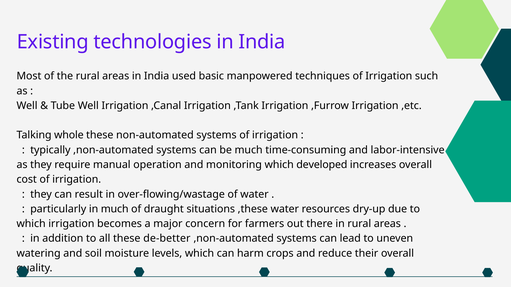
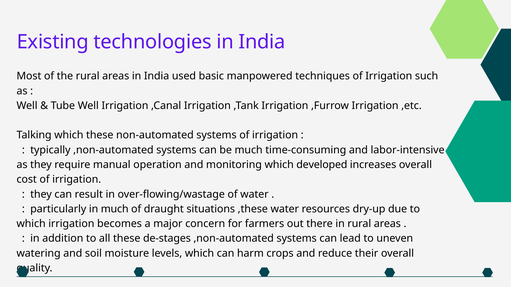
Talking whole: whole -> which (69, 135)
de-better: de-better -> de-stages (167, 239)
